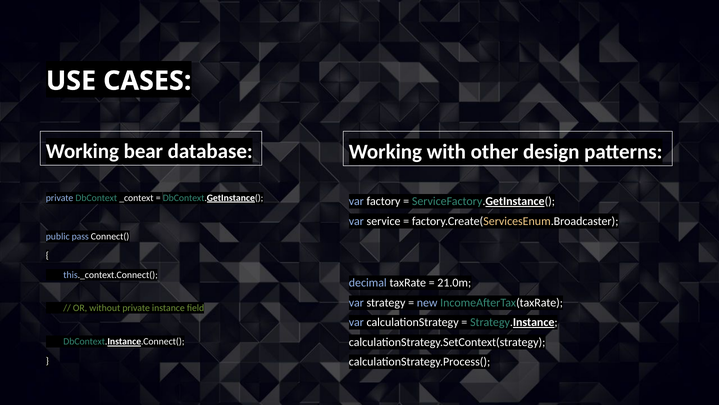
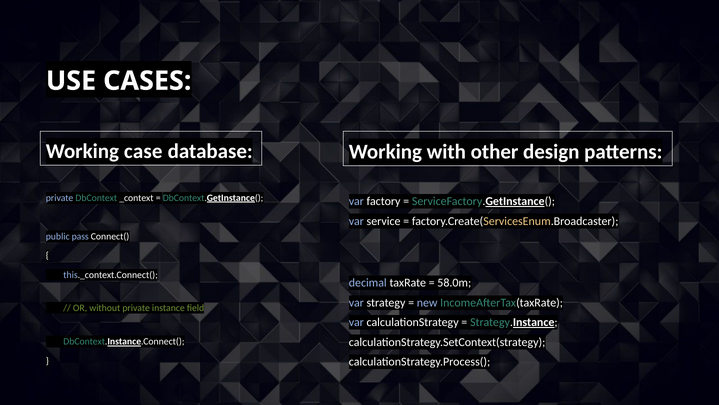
bear: bear -> case (143, 151)
21.0m: 21.0m -> 58.0m (454, 283)
